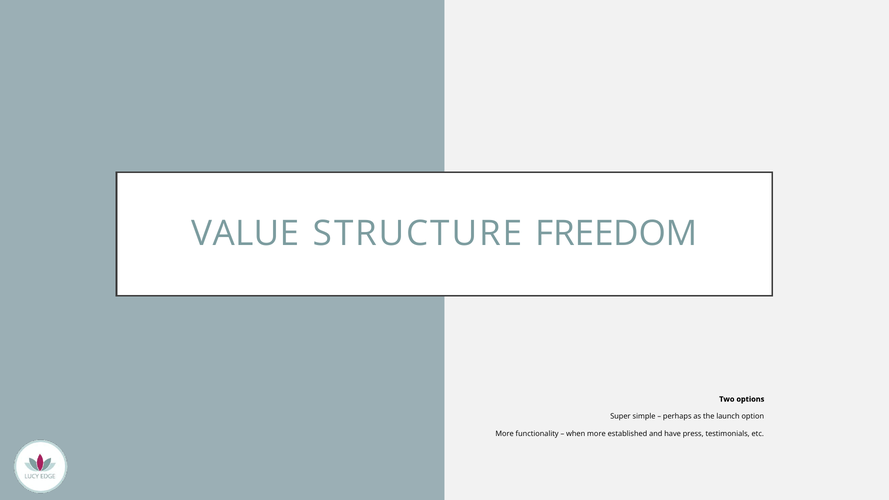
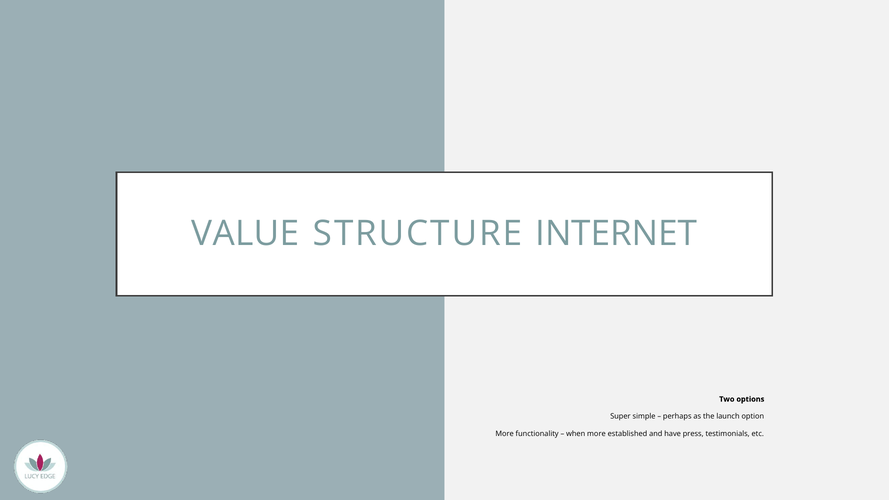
FREEDOM: FREEDOM -> INTERNET (616, 234)
